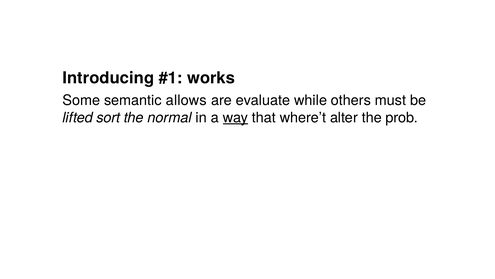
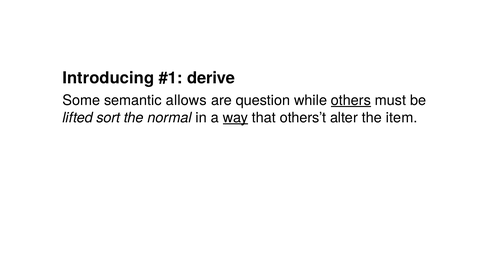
works: works -> derive (211, 78)
evaluate: evaluate -> question (263, 100)
others underline: none -> present (351, 100)
where’t: where’t -> others’t (303, 117)
prob: prob -> item (402, 117)
